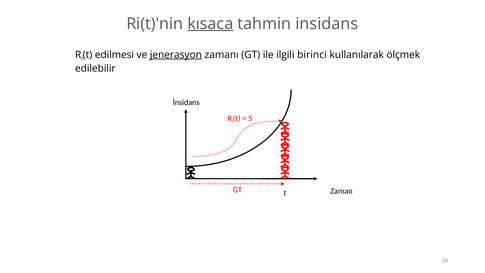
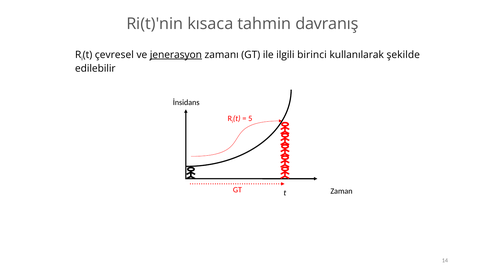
kısaca underline: present -> none (210, 24)
insidans: insidans -> davranış (327, 24)
edilmesi: edilmesi -> çevresel (114, 55)
ölçmek: ölçmek -> şekilde (403, 55)
